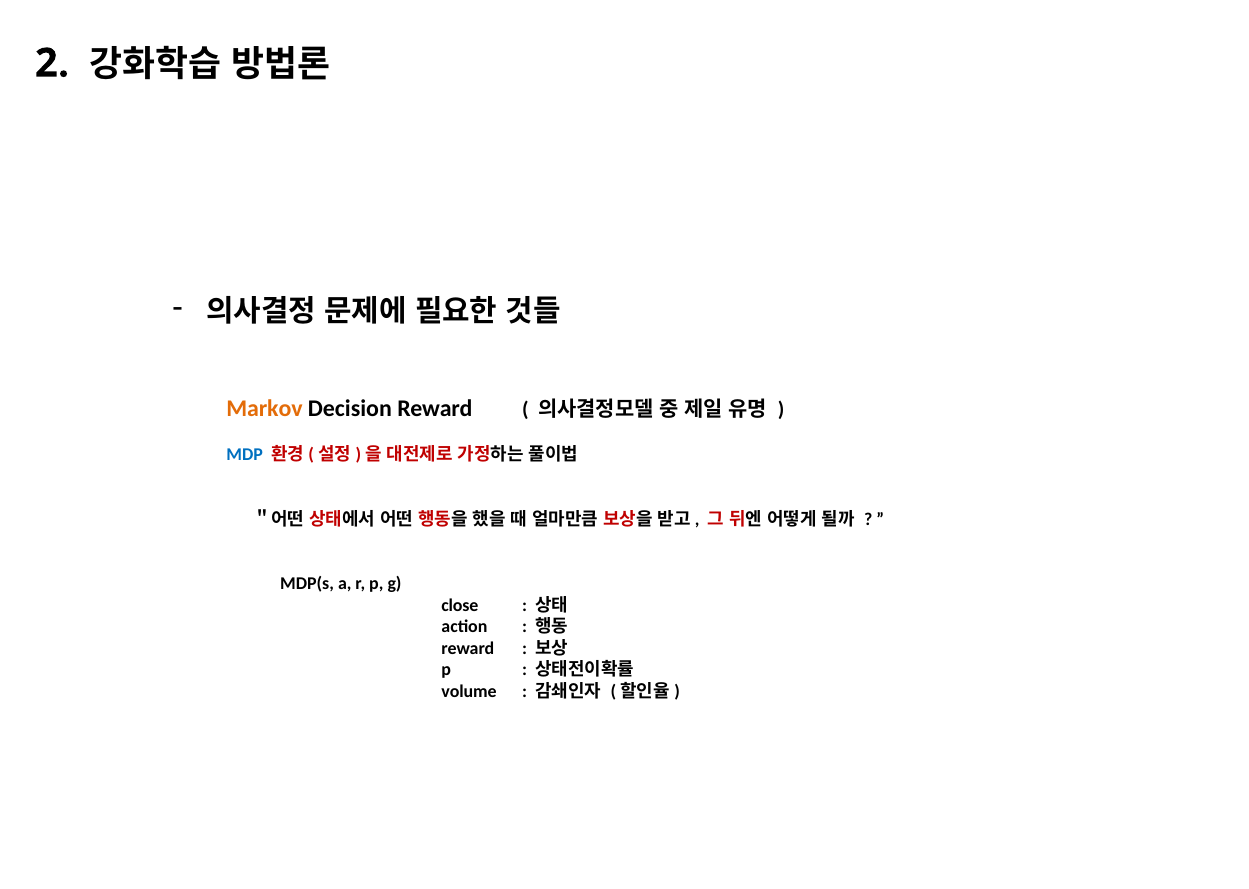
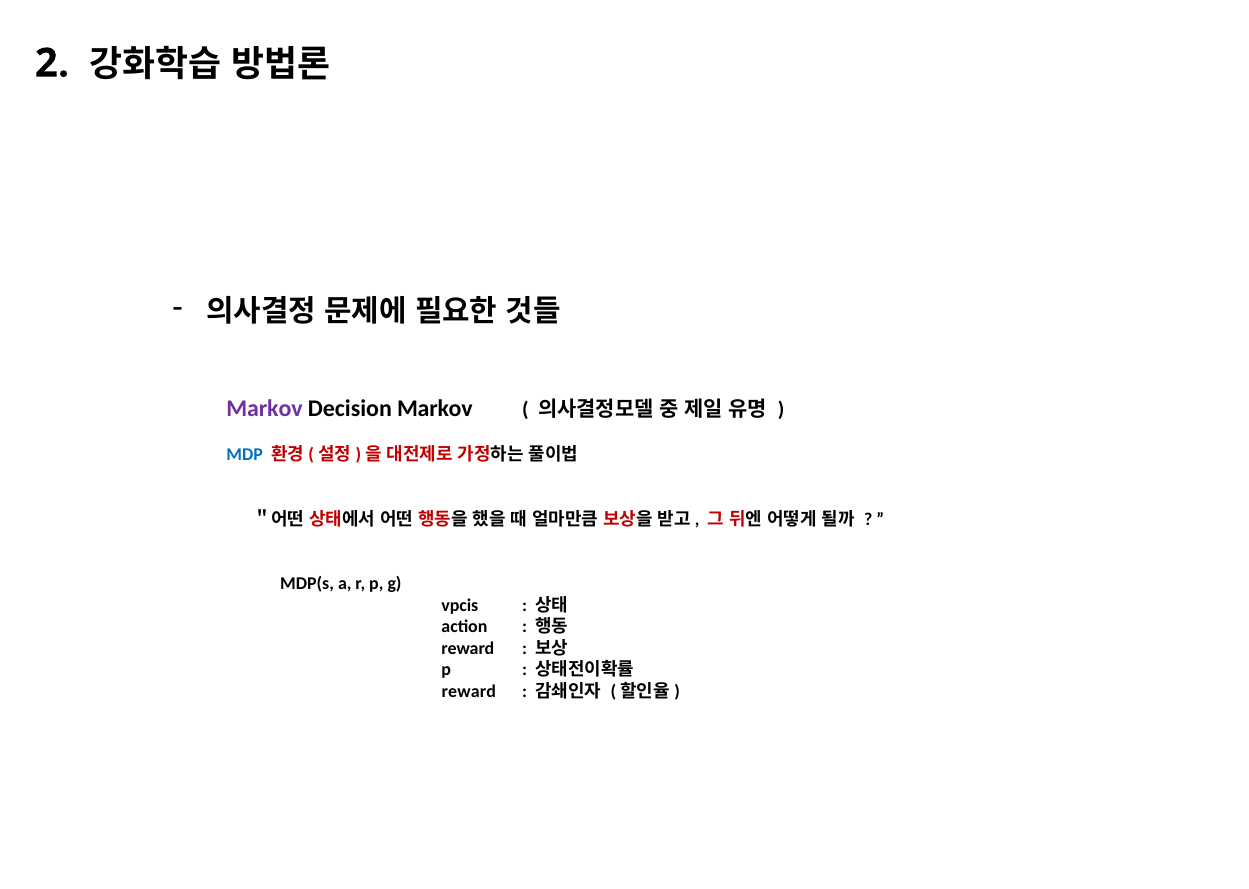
Markov colour: orange -> purple (264, 408)
Decision Reward: Reward -> Markov (435, 408)
close: close -> vpcis (460, 605)
volume: volume -> reward (469, 691)
